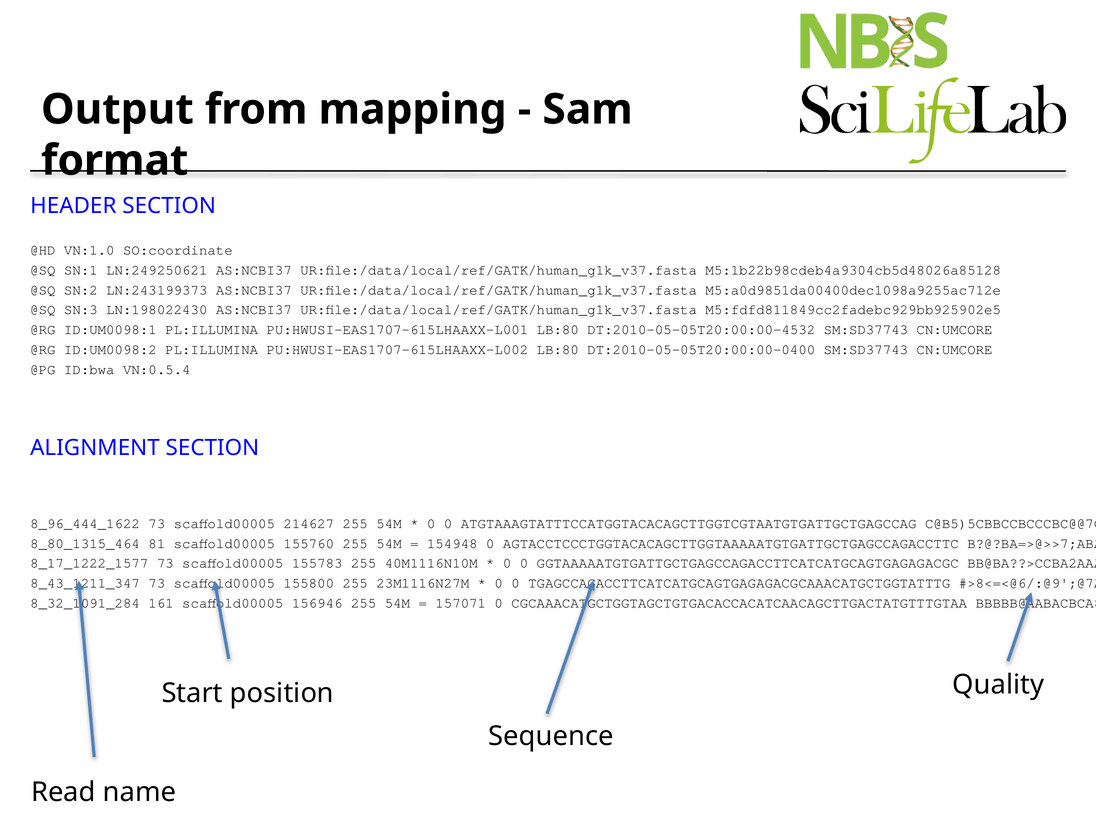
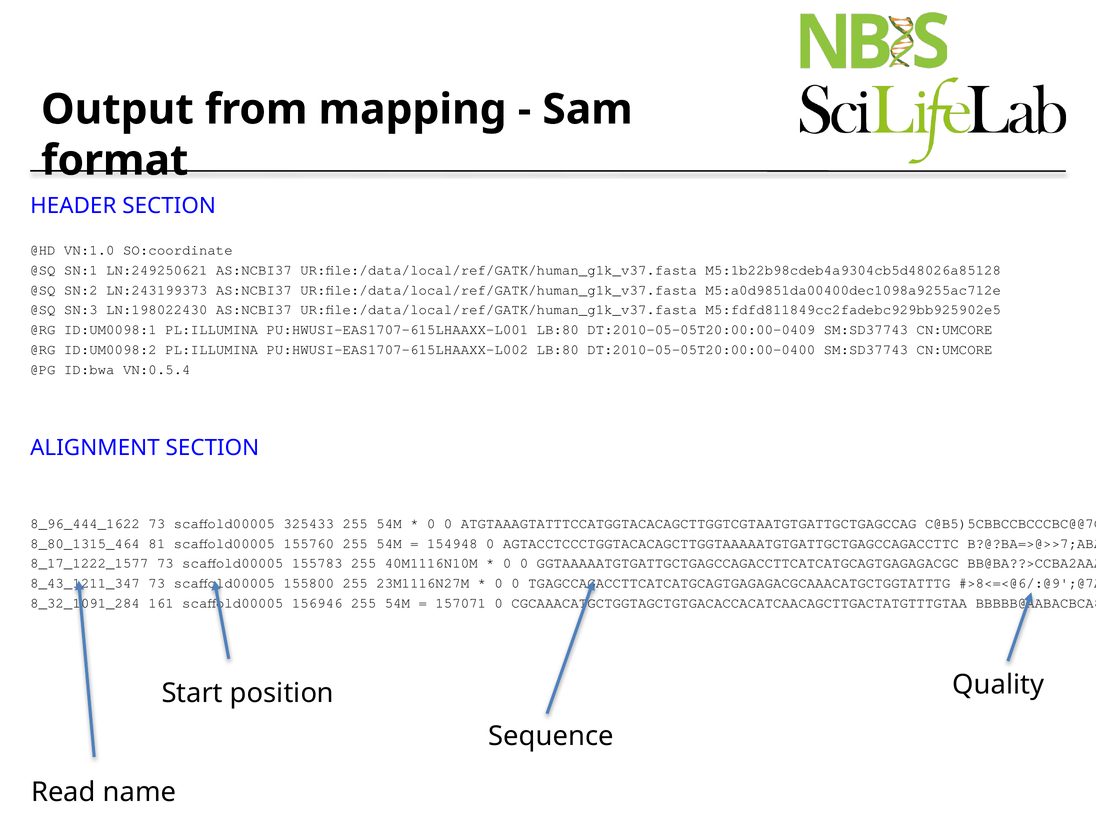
DT:2010-05-05T20:00:00-4532: DT:2010-05-05T20:00:00-4532 -> DT:2010-05-05T20:00:00-0409 (701, 330)
214627: 214627 -> 325433 (309, 523)
